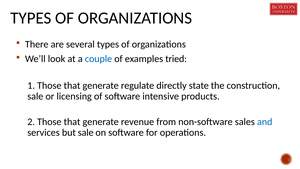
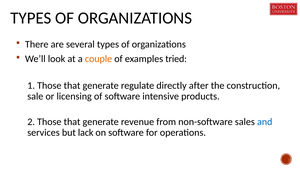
couple colour: blue -> orange (98, 59)
state: state -> after (199, 85)
but sale: sale -> lack (86, 132)
